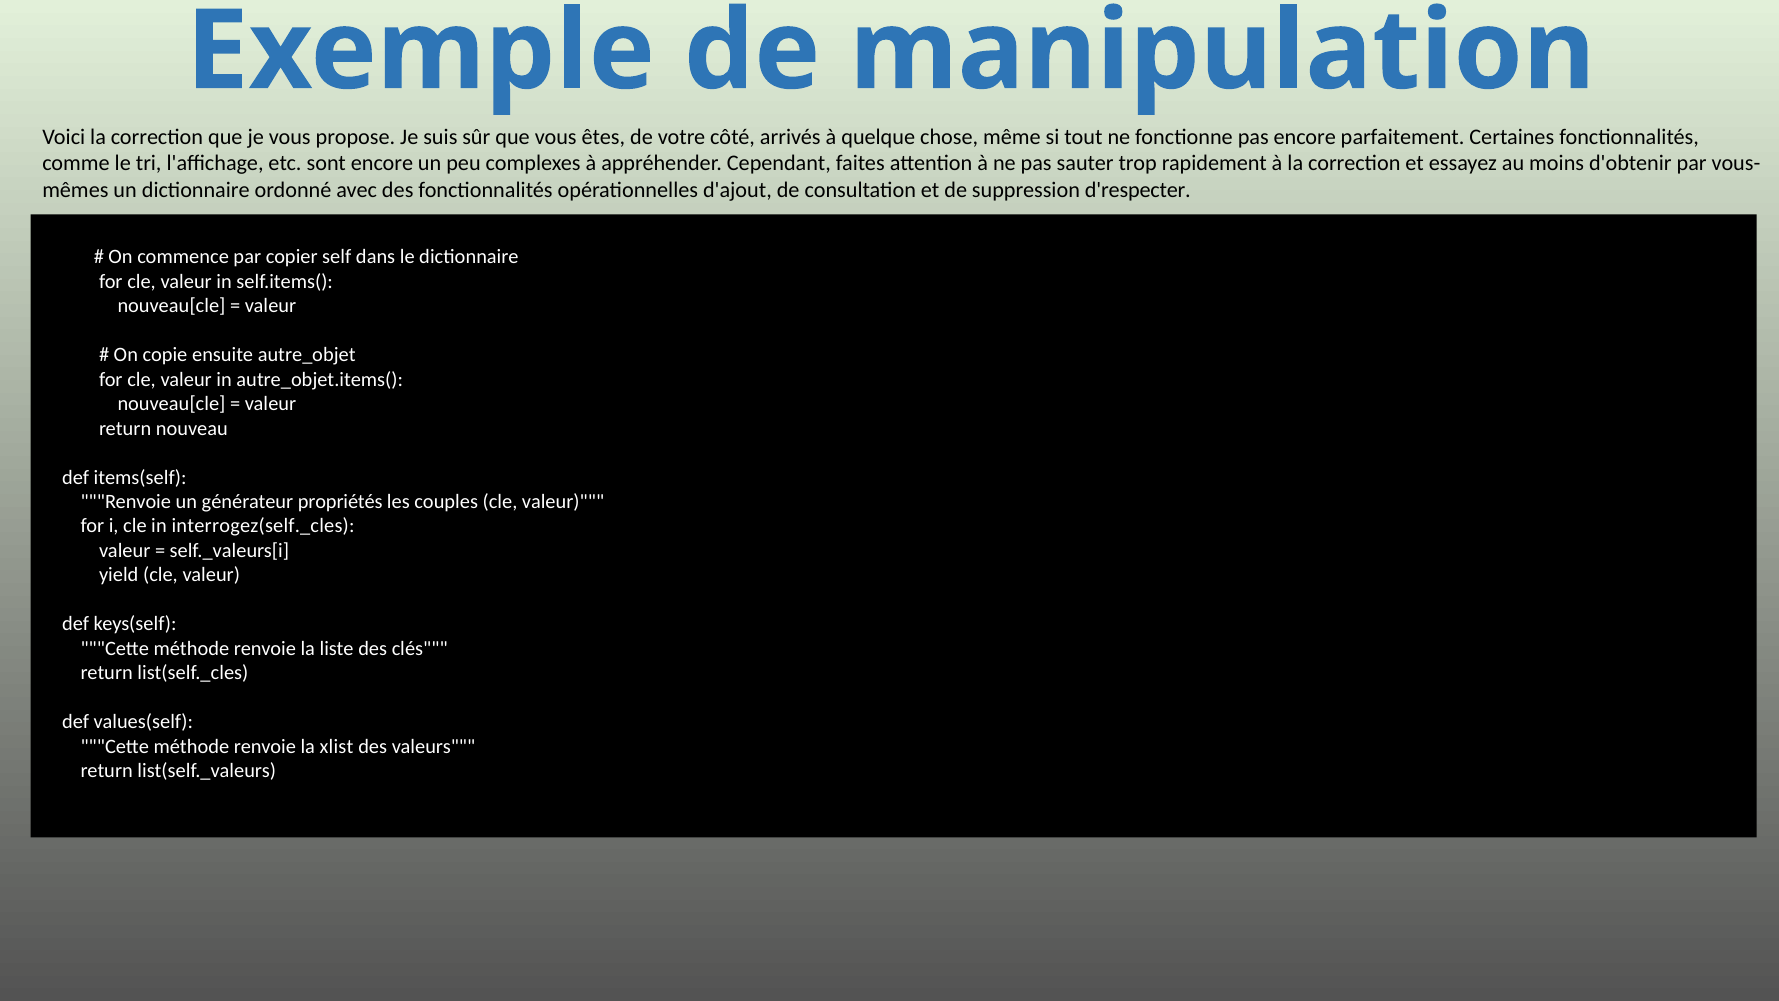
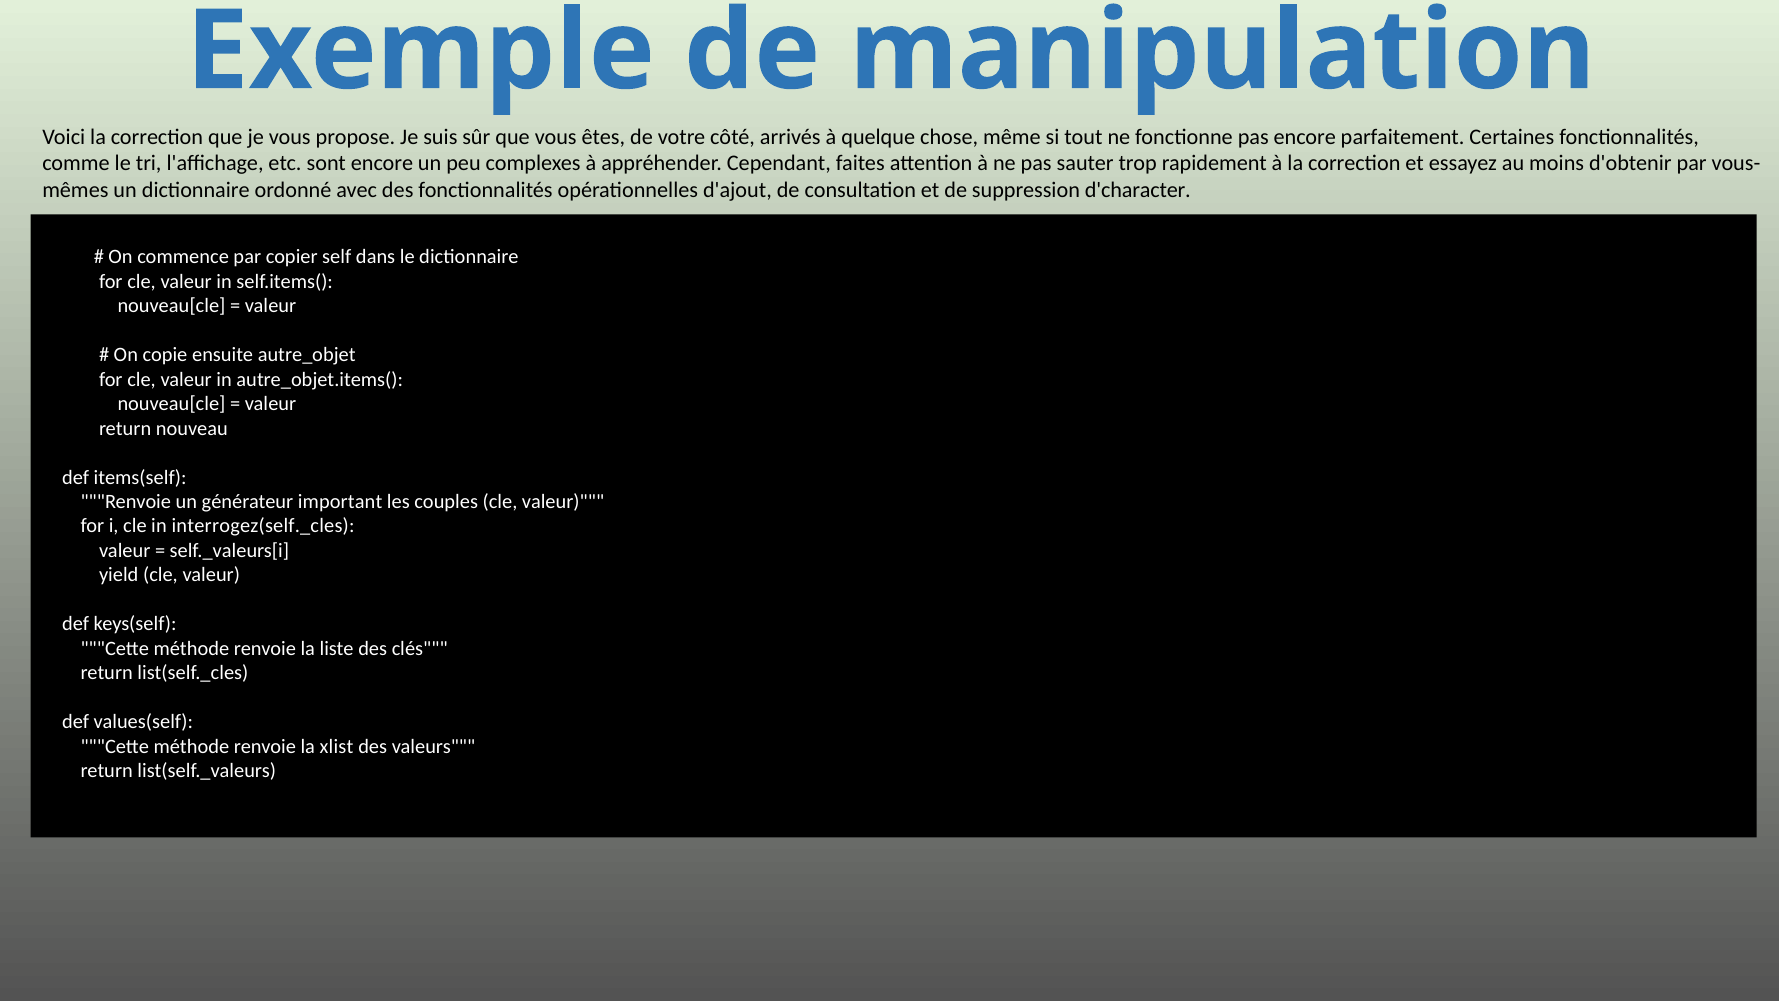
d'respecter: d'respecter -> d'character (1138, 190)
propriétés: propriétés -> important (340, 502)
